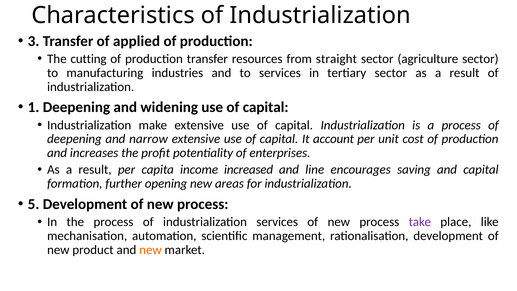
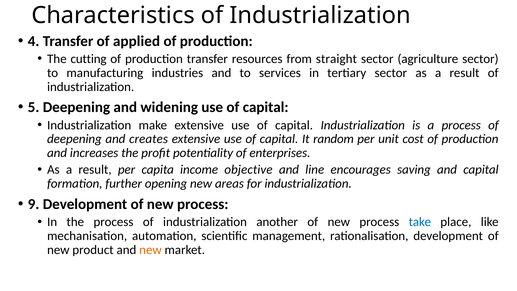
3: 3 -> 4 (34, 41)
1: 1 -> 5 (34, 107)
narrow: narrow -> creates (149, 139)
account: account -> random (334, 139)
increased: increased -> objective (248, 170)
5: 5 -> 9 (34, 204)
industrialization services: services -> another (277, 222)
take colour: purple -> blue (420, 222)
